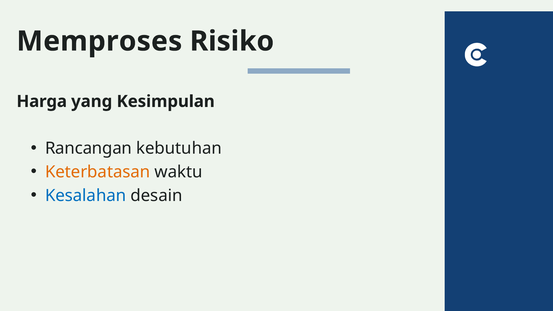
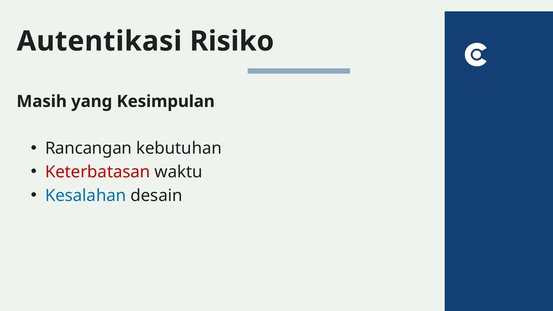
Memproses: Memproses -> Autentikasi (99, 41)
Harga: Harga -> Masih (42, 101)
Keterbatasan colour: orange -> red (98, 172)
